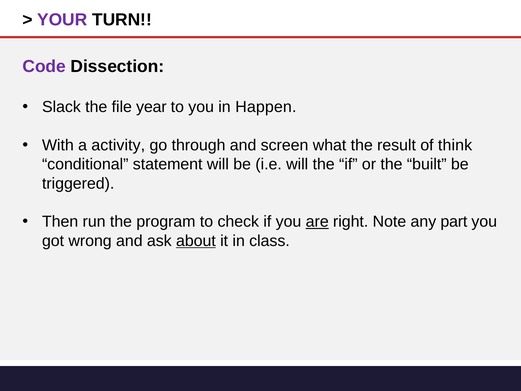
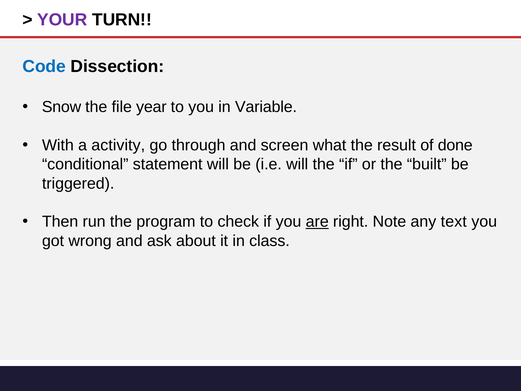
Code colour: purple -> blue (44, 66)
Slack: Slack -> Snow (62, 107)
Happen: Happen -> Variable (266, 107)
think: think -> done (455, 145)
part: part -> text (454, 222)
about underline: present -> none (196, 241)
